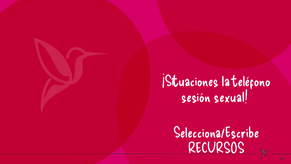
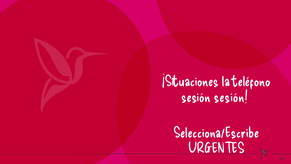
sesión sexual: sexual -> sesión (231, 97)
RECURSOS: RECURSOS -> URGENTES (216, 148)
